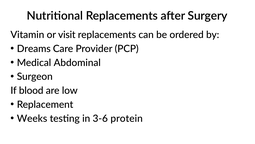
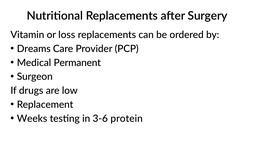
visit: visit -> loss (67, 35)
Abdominal: Abdominal -> Permanent (77, 62)
blood: blood -> drugs (31, 90)
